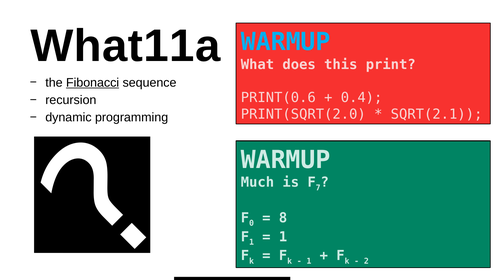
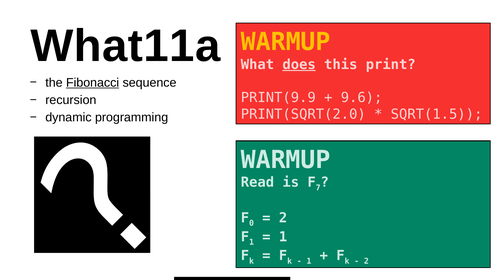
WARMUP colour: light blue -> yellow (286, 42)
does underline: none -> present (299, 64)
PRINT(0.6: PRINT(0.6 -> PRINT(9.9 (278, 98)
0.4: 0.4 -> 9.6 (362, 98)
SQRT(2.1: SQRT(2.1 -> SQRT(1.5 (437, 114)
Much: Much -> Read (257, 182)
8: 8 -> 2 (283, 218)
